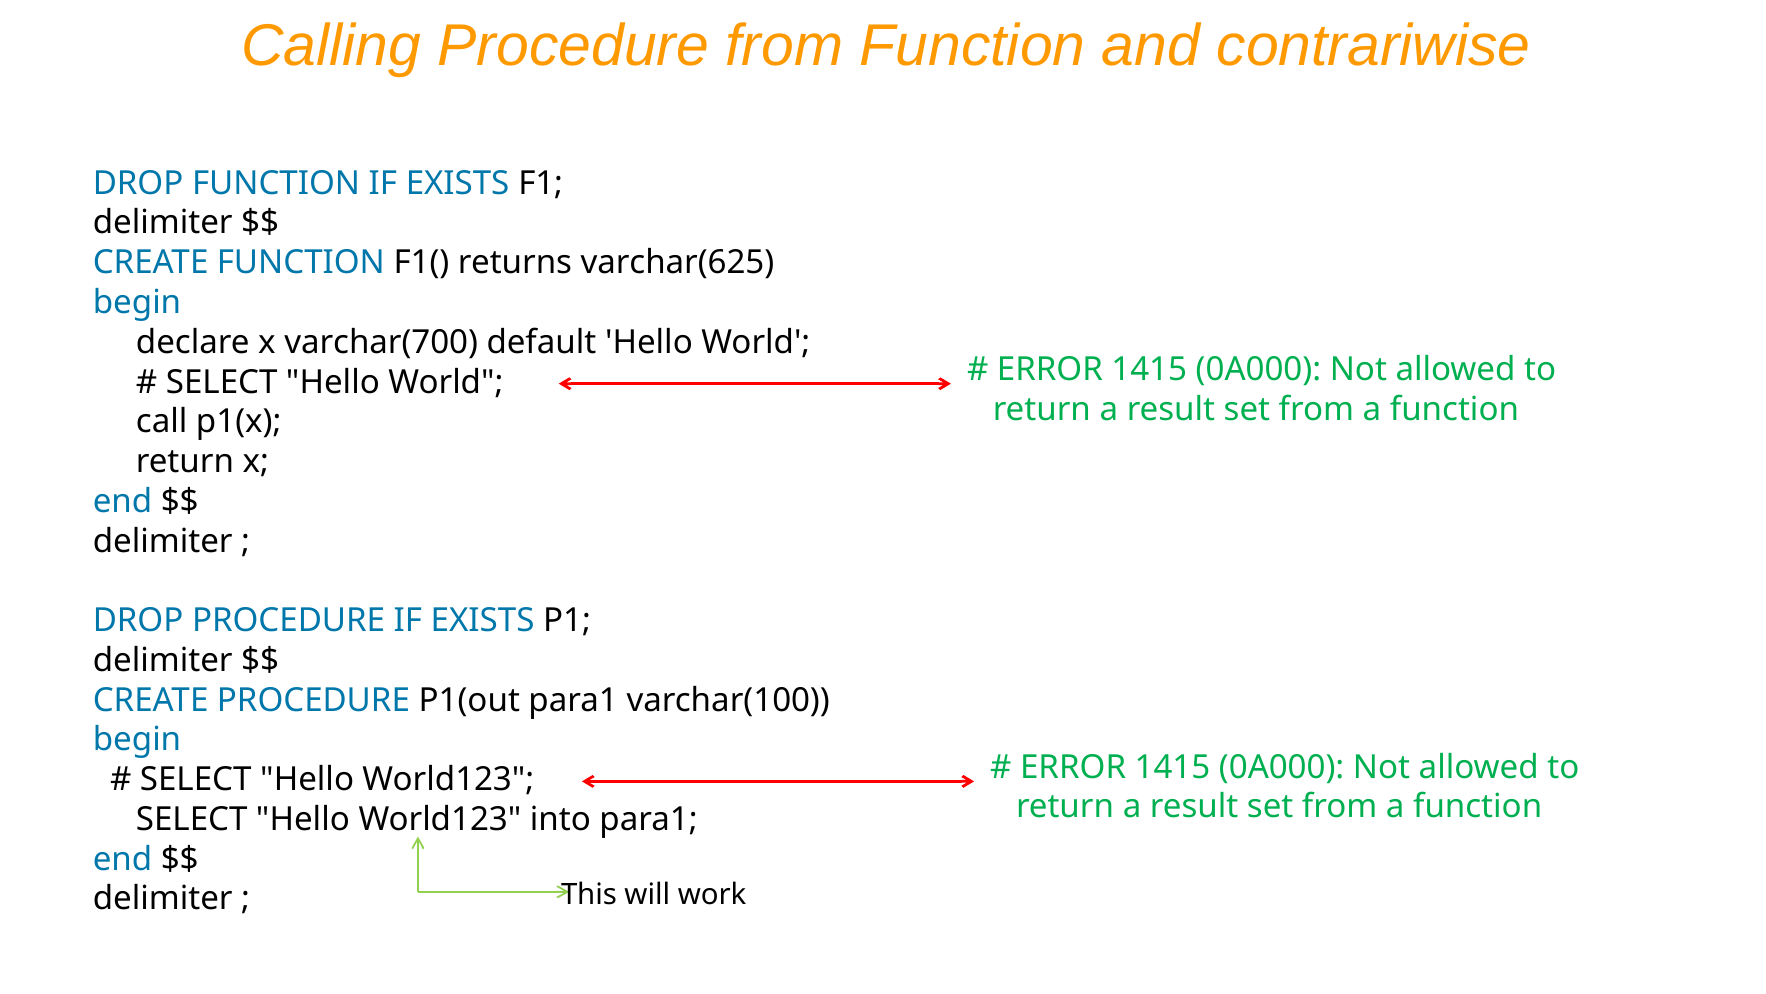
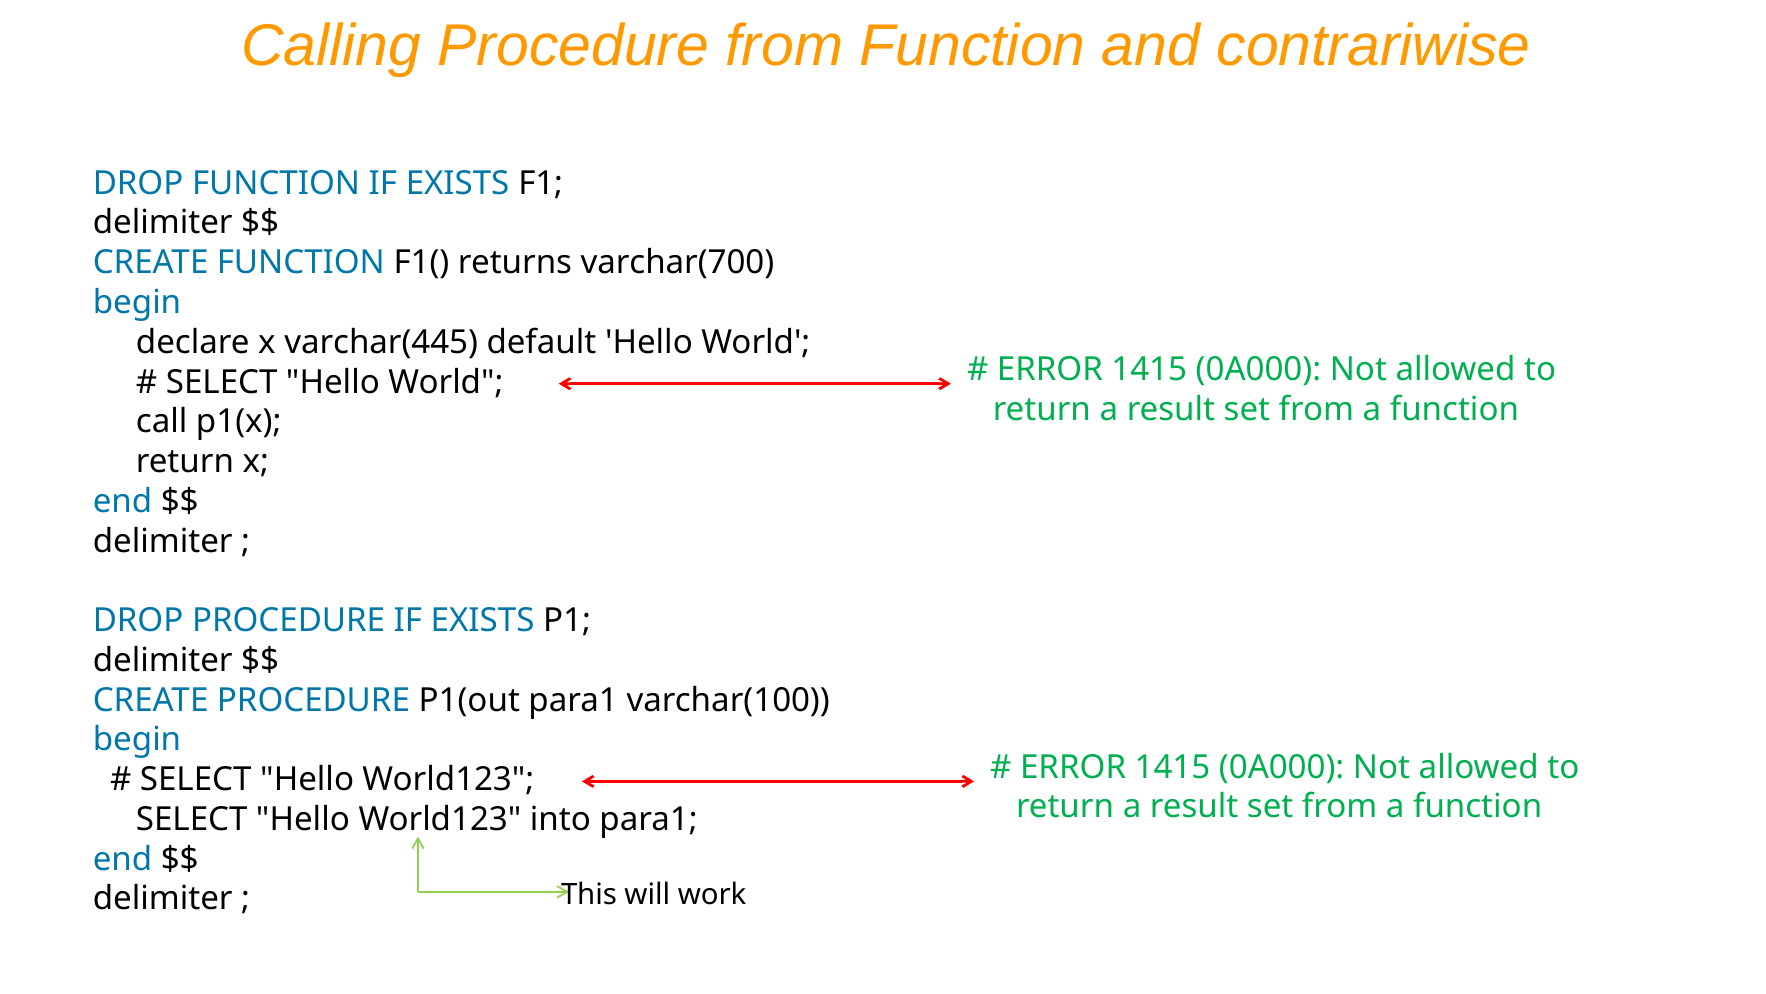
varchar(625: varchar(625 -> varchar(700 (677, 263)
varchar(700: varchar(700 -> varchar(445 (381, 342)
